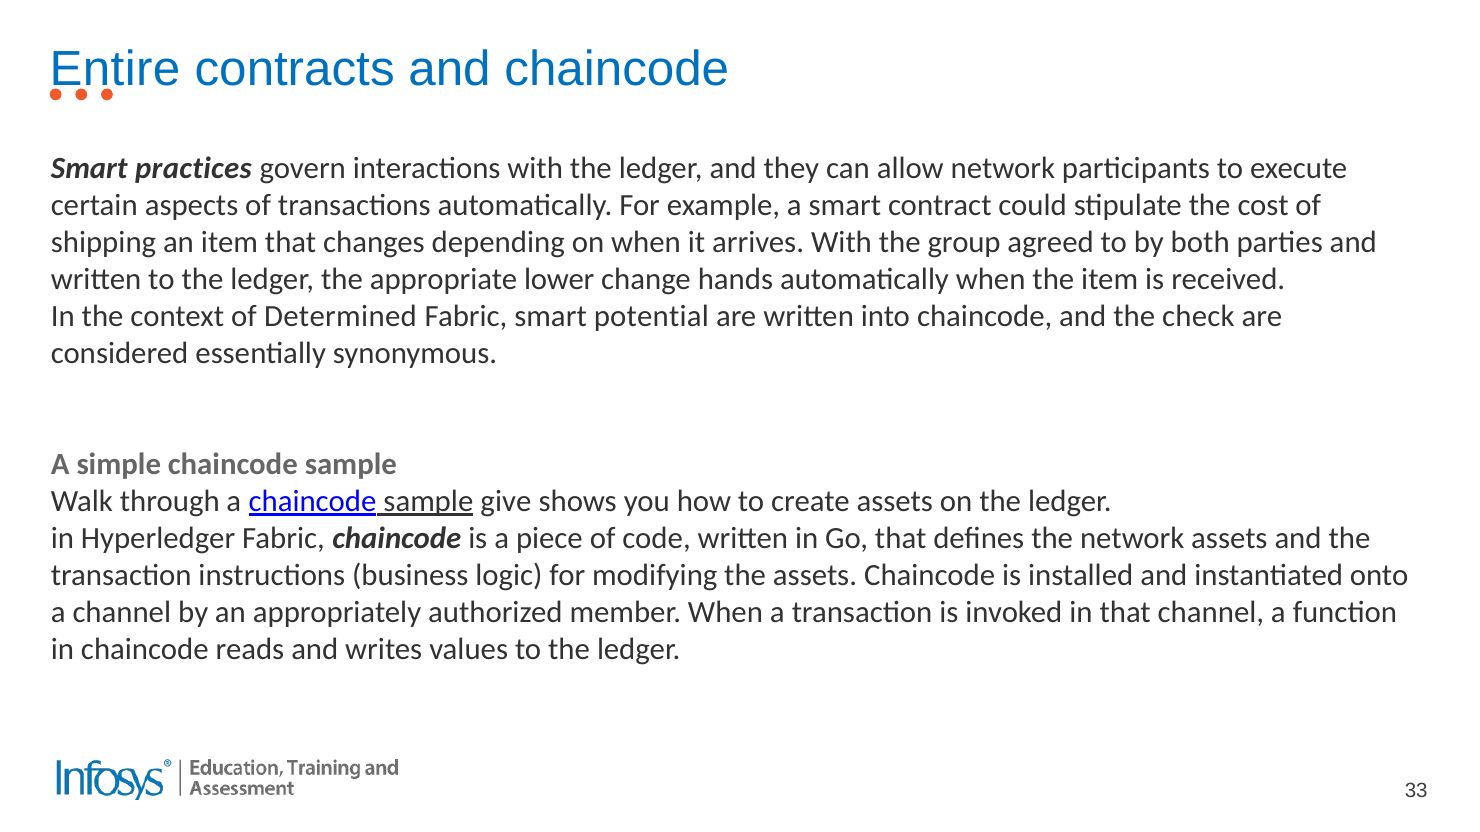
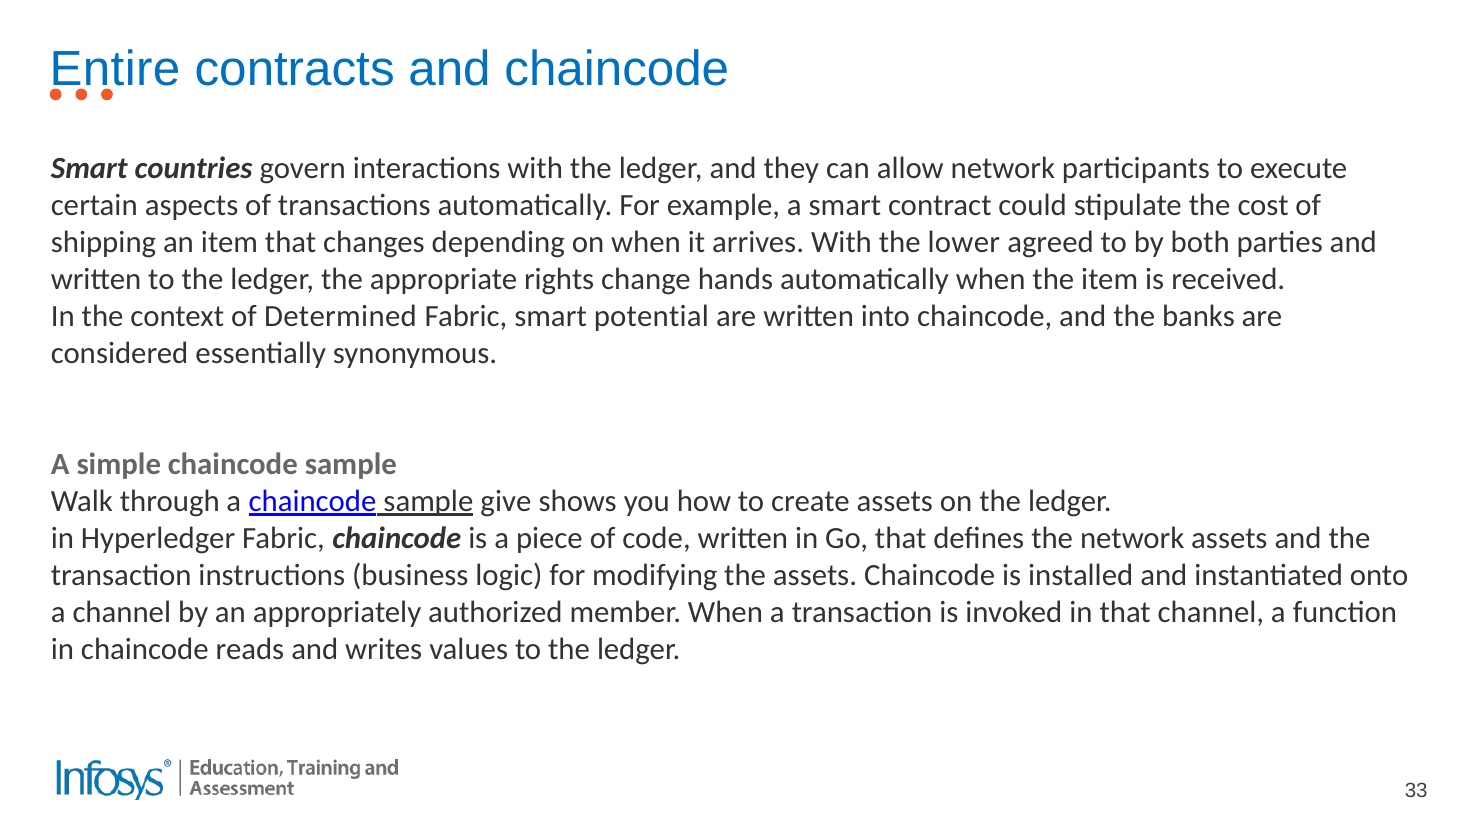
practices: practices -> countries (194, 168)
group: group -> lower (964, 242)
lower: lower -> rights (559, 279)
check: check -> banks (1199, 316)
